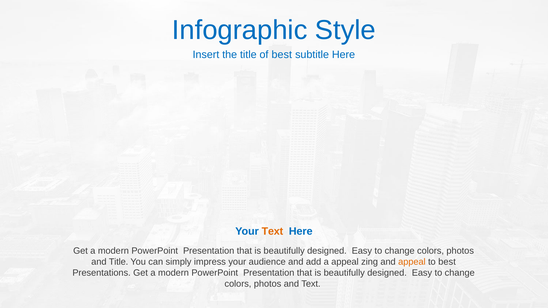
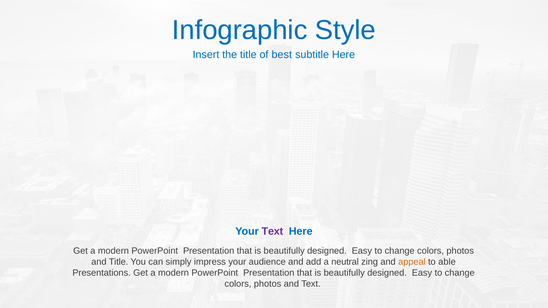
Text colour: orange -> purple (272, 232)
a appeal: appeal -> neutral (345, 262)
to best: best -> able (447, 262)
